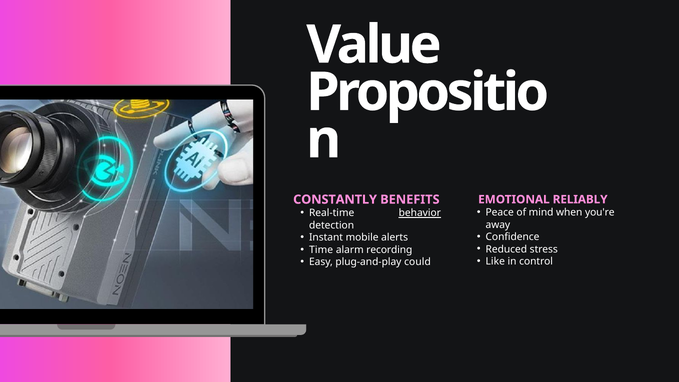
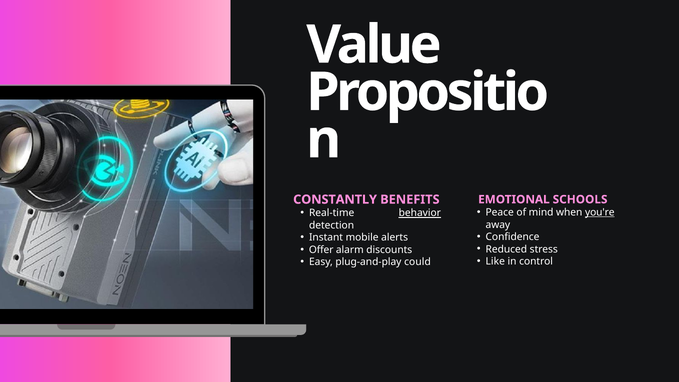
RELIABLY: RELIABLY -> SCHOOLS (580, 199)
you're underline: none -> present (600, 212)
Time: Time -> Offer (321, 250)
recording: recording -> discounts (389, 250)
